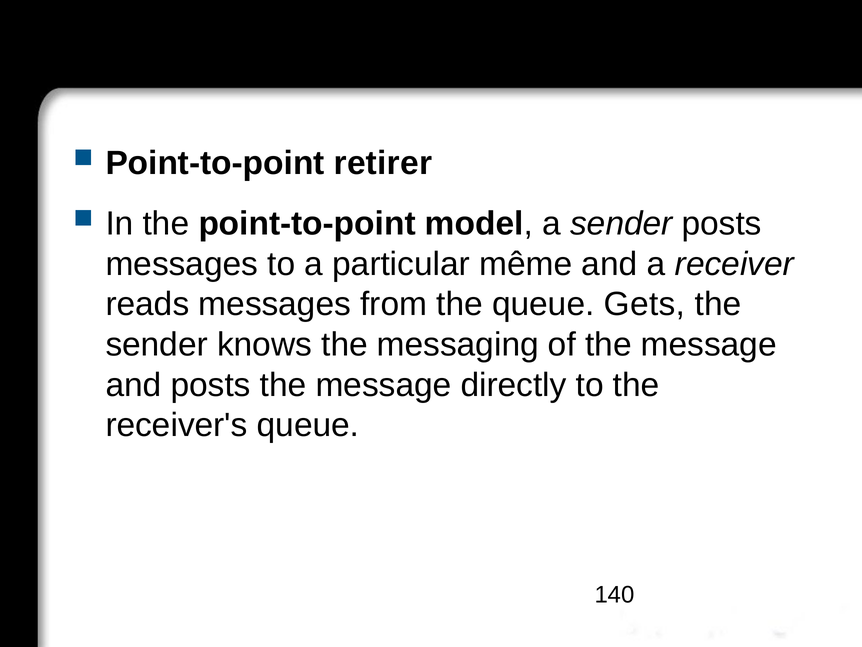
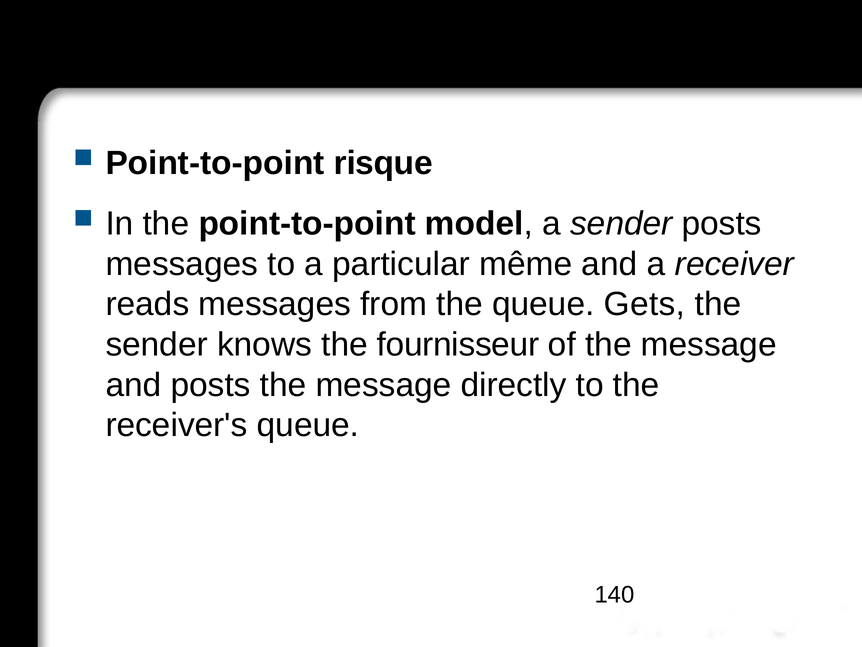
retirer: retirer -> risque (383, 163)
messaging: messaging -> fournisseur (458, 344)
